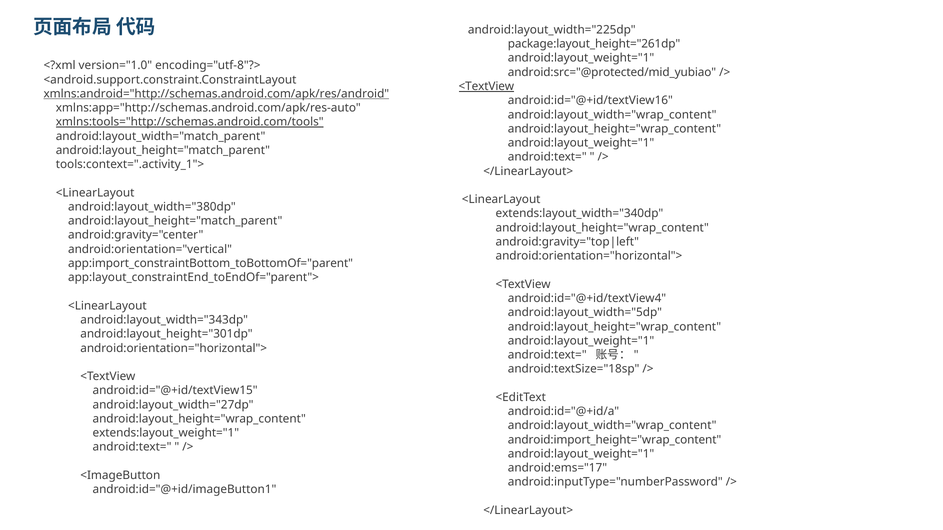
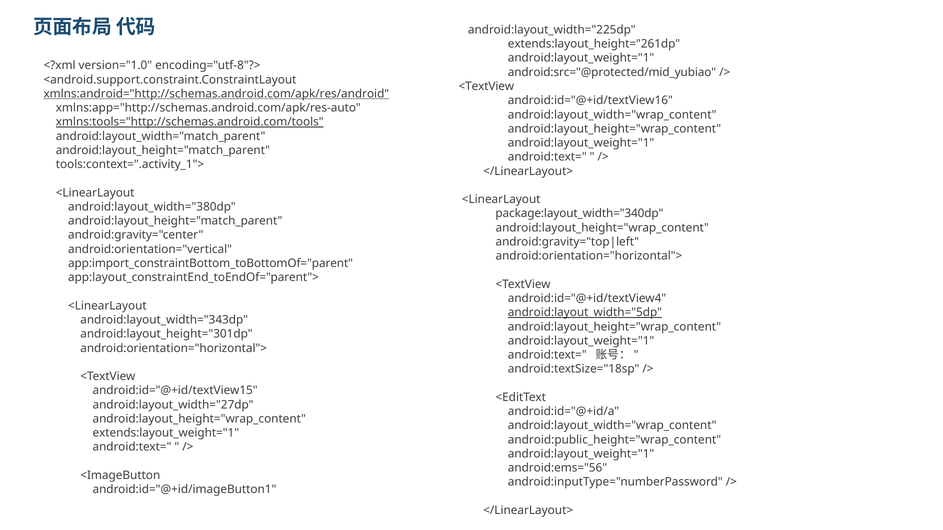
package:layout_height="261dp: package:layout_height="261dp -> extends:layout_height="261dp (594, 44)
<TextView underline: present -> none (486, 86)
extends:layout_width="340dp: extends:layout_width="340dp -> package:layout_width="340dp (579, 214)
android:layout_width="5dp underline: none -> present (585, 313)
android:import_height="wrap_content: android:import_height="wrap_content -> android:public_height="wrap_content (614, 440)
android:ems="17: android:ems="17 -> android:ems="56 (557, 468)
